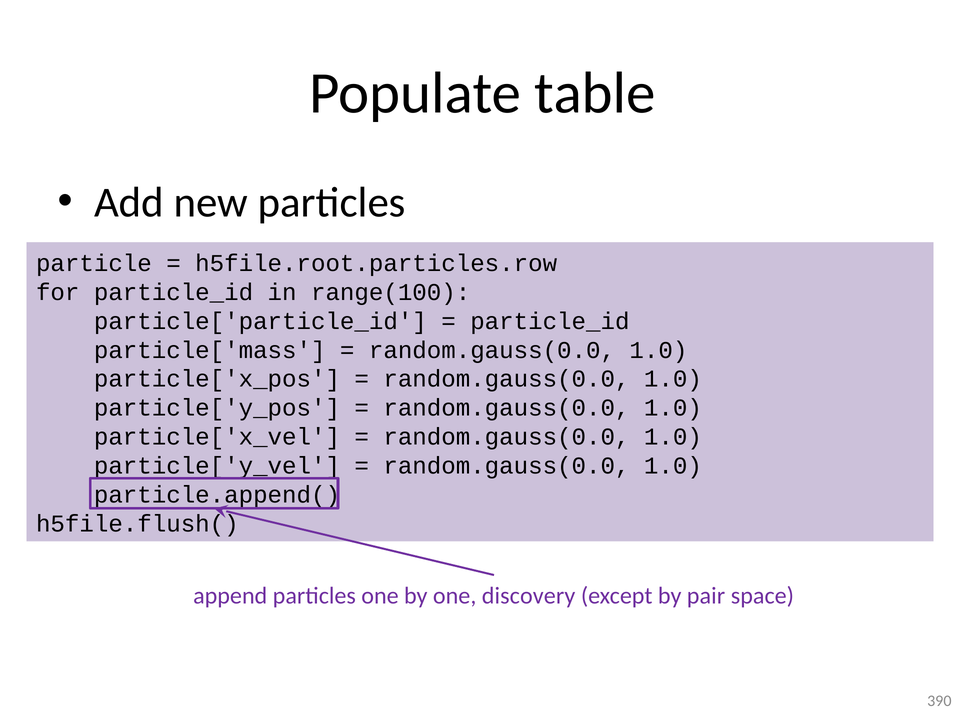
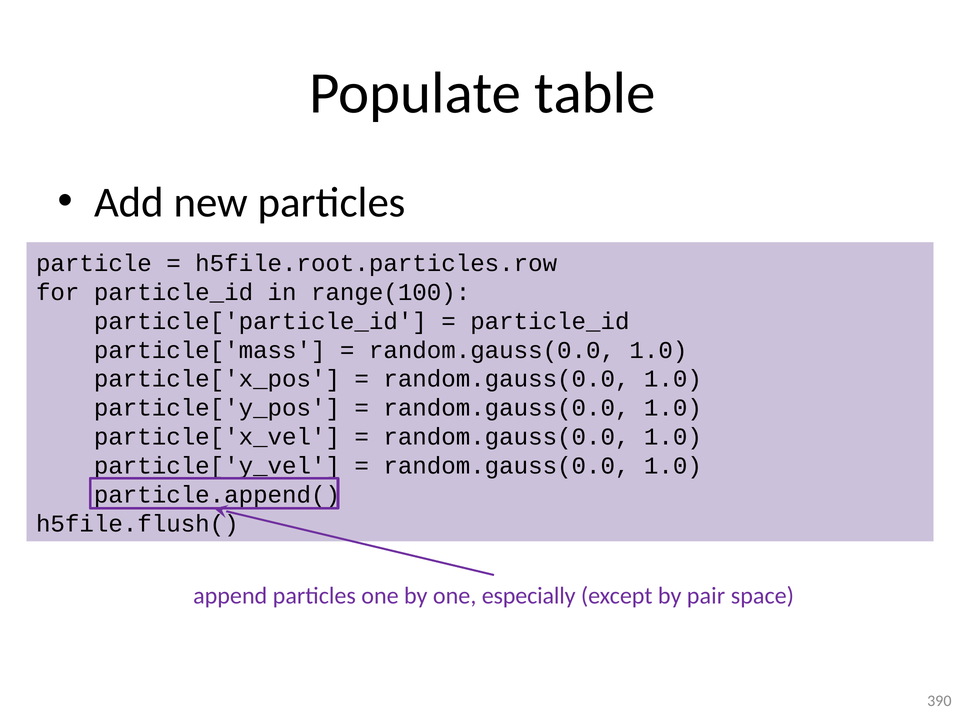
discovery: discovery -> especially (529, 596)
